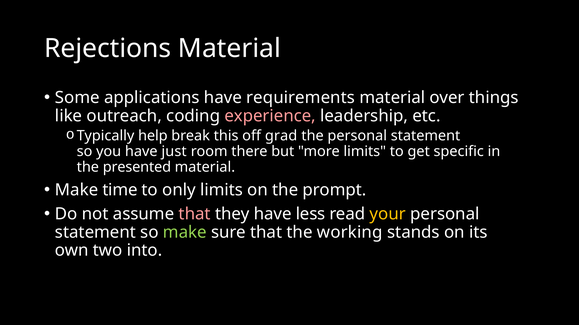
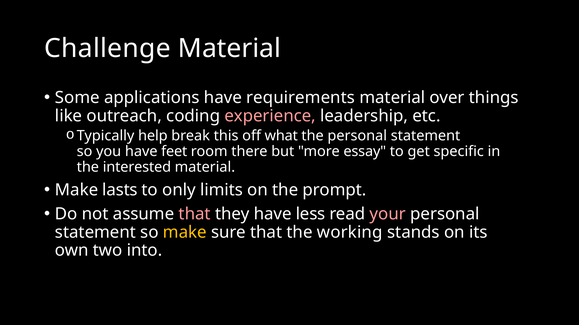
Rejections: Rejections -> Challenge (107, 49)
grad: grad -> what (281, 136)
just: just -> feet (174, 152)
more limits: limits -> essay (365, 152)
presented: presented -> interested (137, 167)
time: time -> lasts (120, 190)
your colour: yellow -> pink (388, 214)
make colour: light green -> yellow (185, 233)
